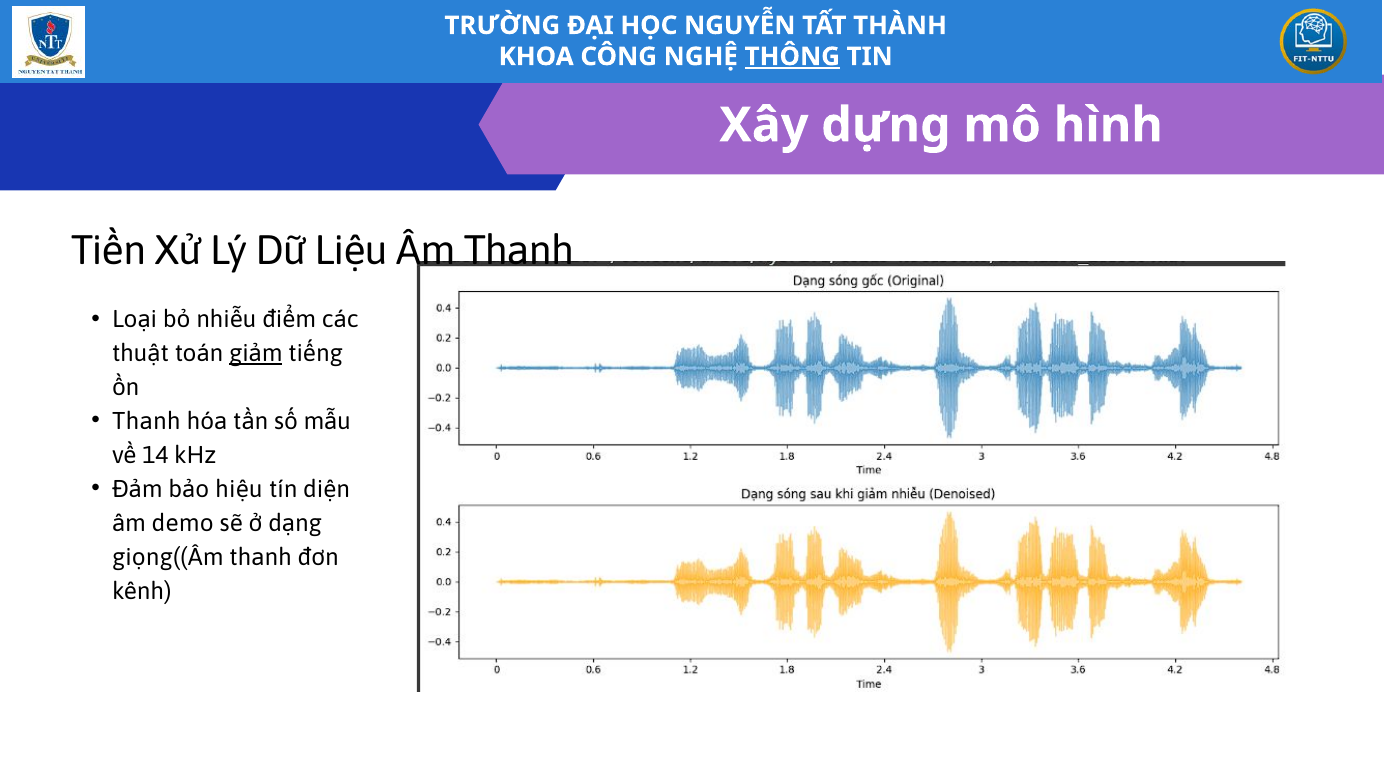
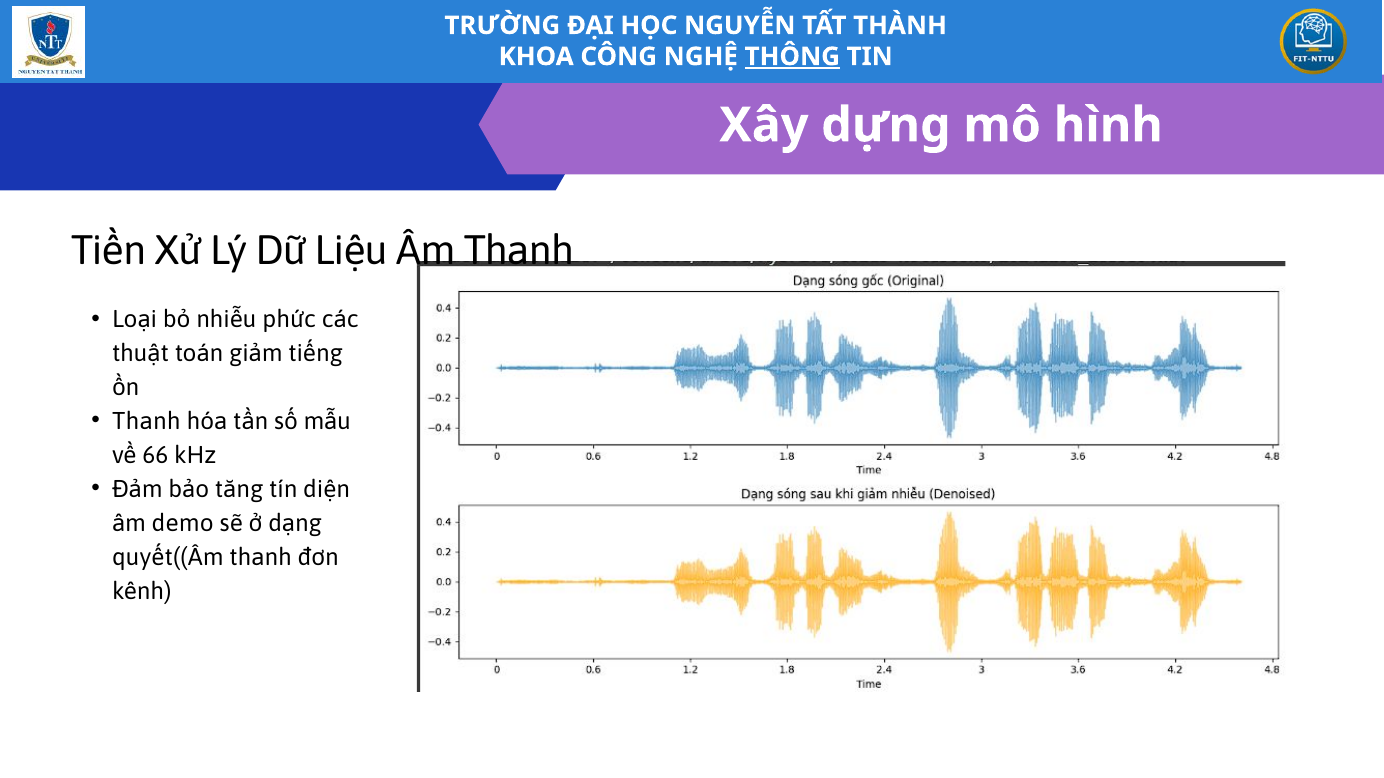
điểm: điểm -> phức (289, 320)
giảm underline: present -> none (256, 354)
14: 14 -> 66 (155, 455)
hiệu: hiệu -> tăng (239, 489)
giọng((Âm: giọng((Âm -> quyết((Âm (168, 557)
